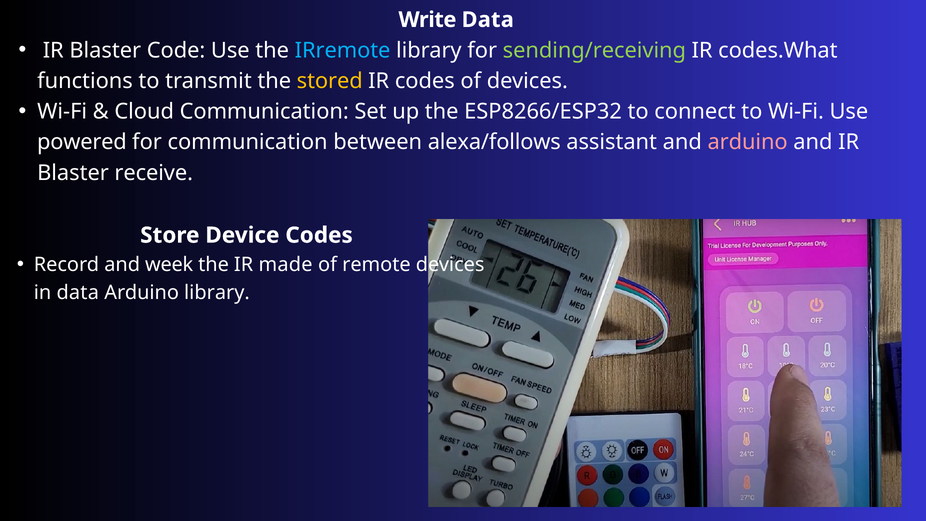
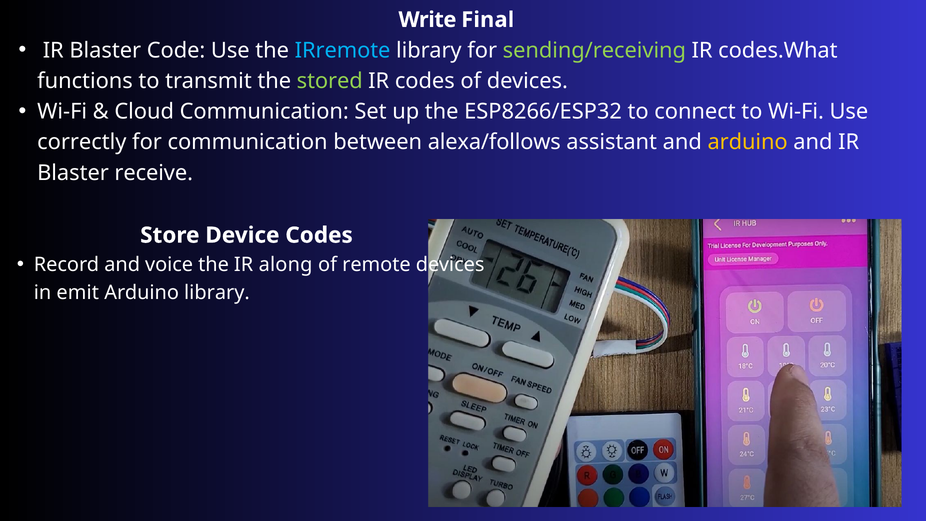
Write Data: Data -> Final (488, 20)
stored colour: yellow -> light green (330, 81)
powered: powered -> correctly (82, 142)
arduino colour: pink -> yellow (748, 142)
week: week -> voice (169, 264)
made: made -> along (286, 264)
in data: data -> emit (78, 292)
